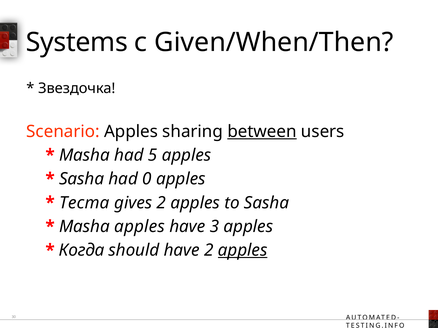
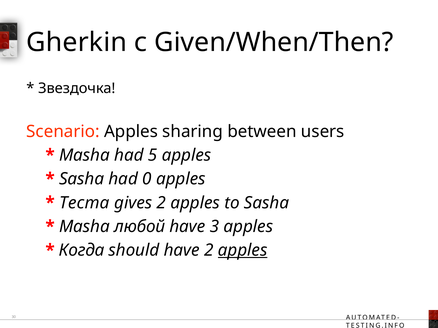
Systems: Systems -> Gherkin (77, 42)
between underline: present -> none (262, 132)
Masha apples: apples -> любой (140, 227)
